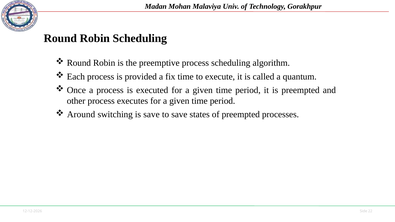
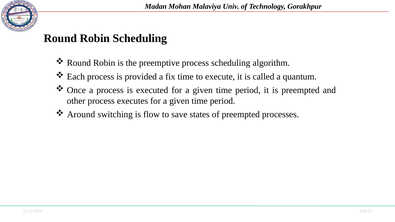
is save: save -> flow (152, 115)
